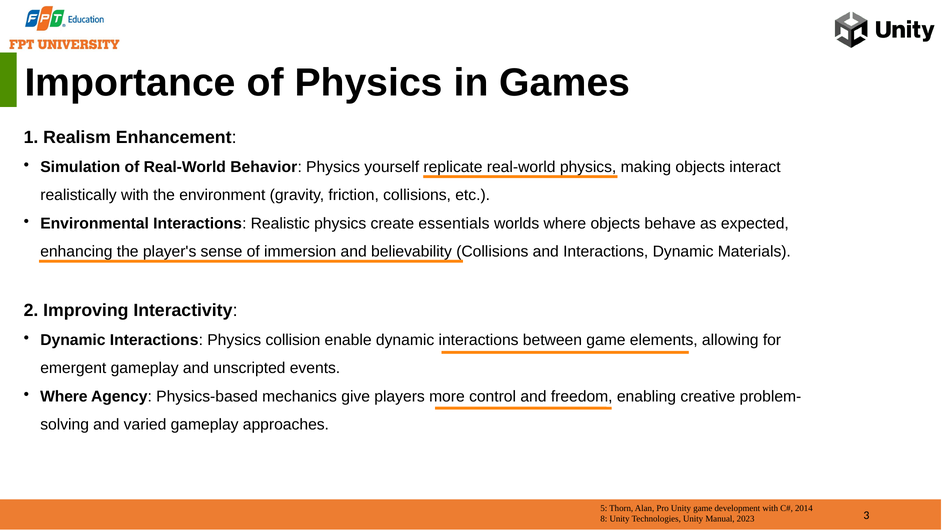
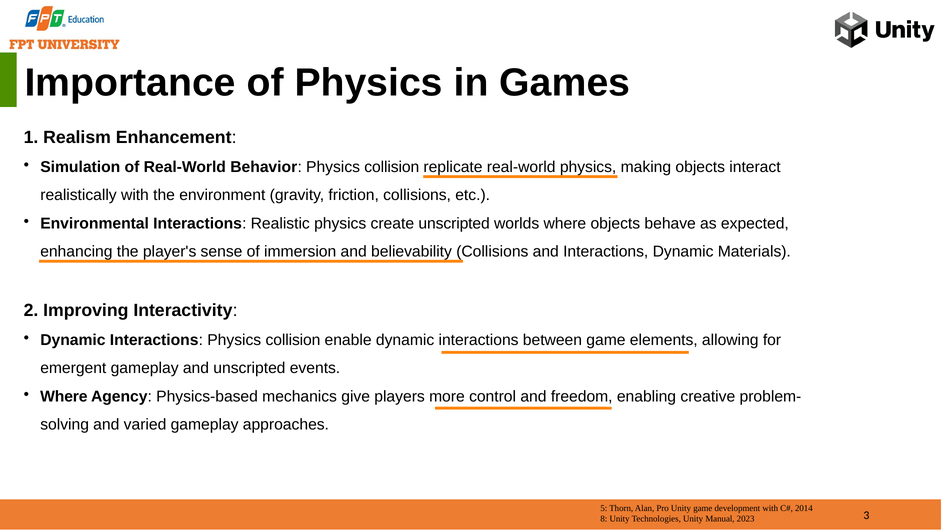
Behavior Physics yourself: yourself -> collision (392, 167)
create essentials: essentials -> unscripted (454, 223)
